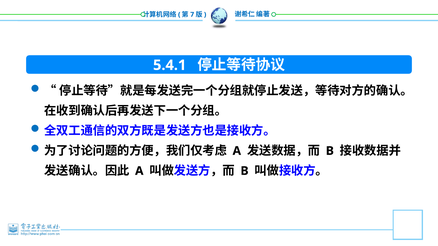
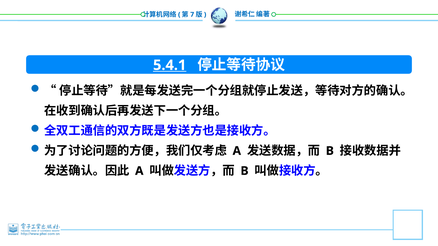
5.4.1 underline: none -> present (170, 65)
